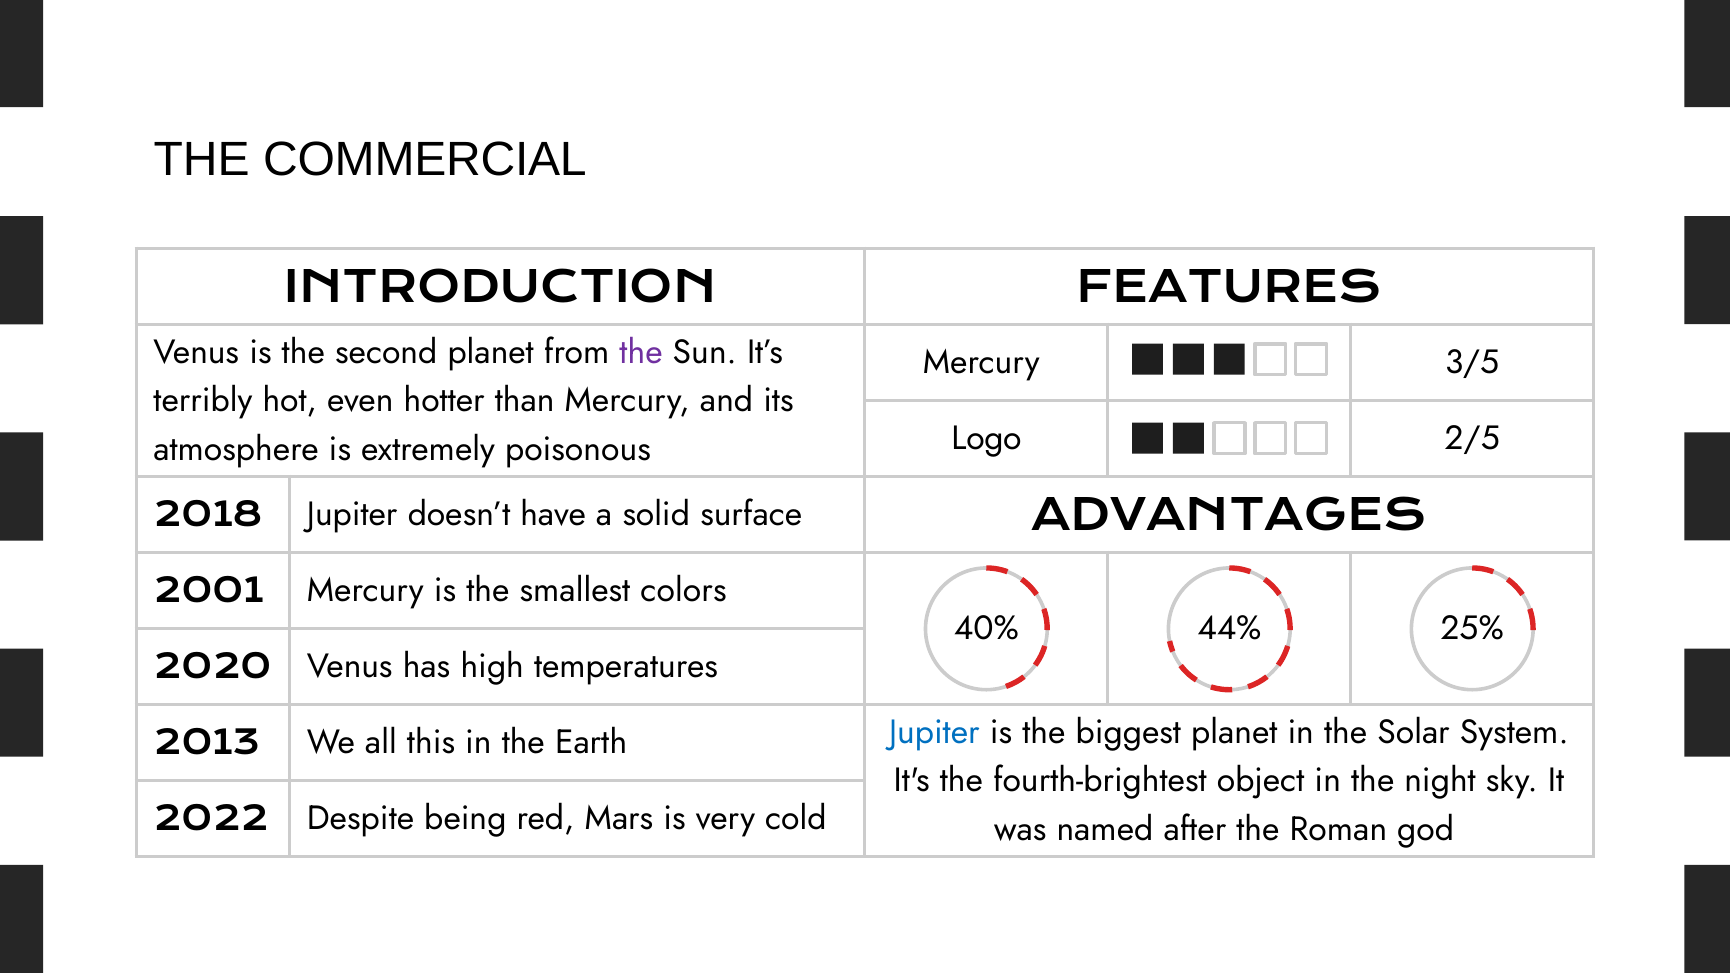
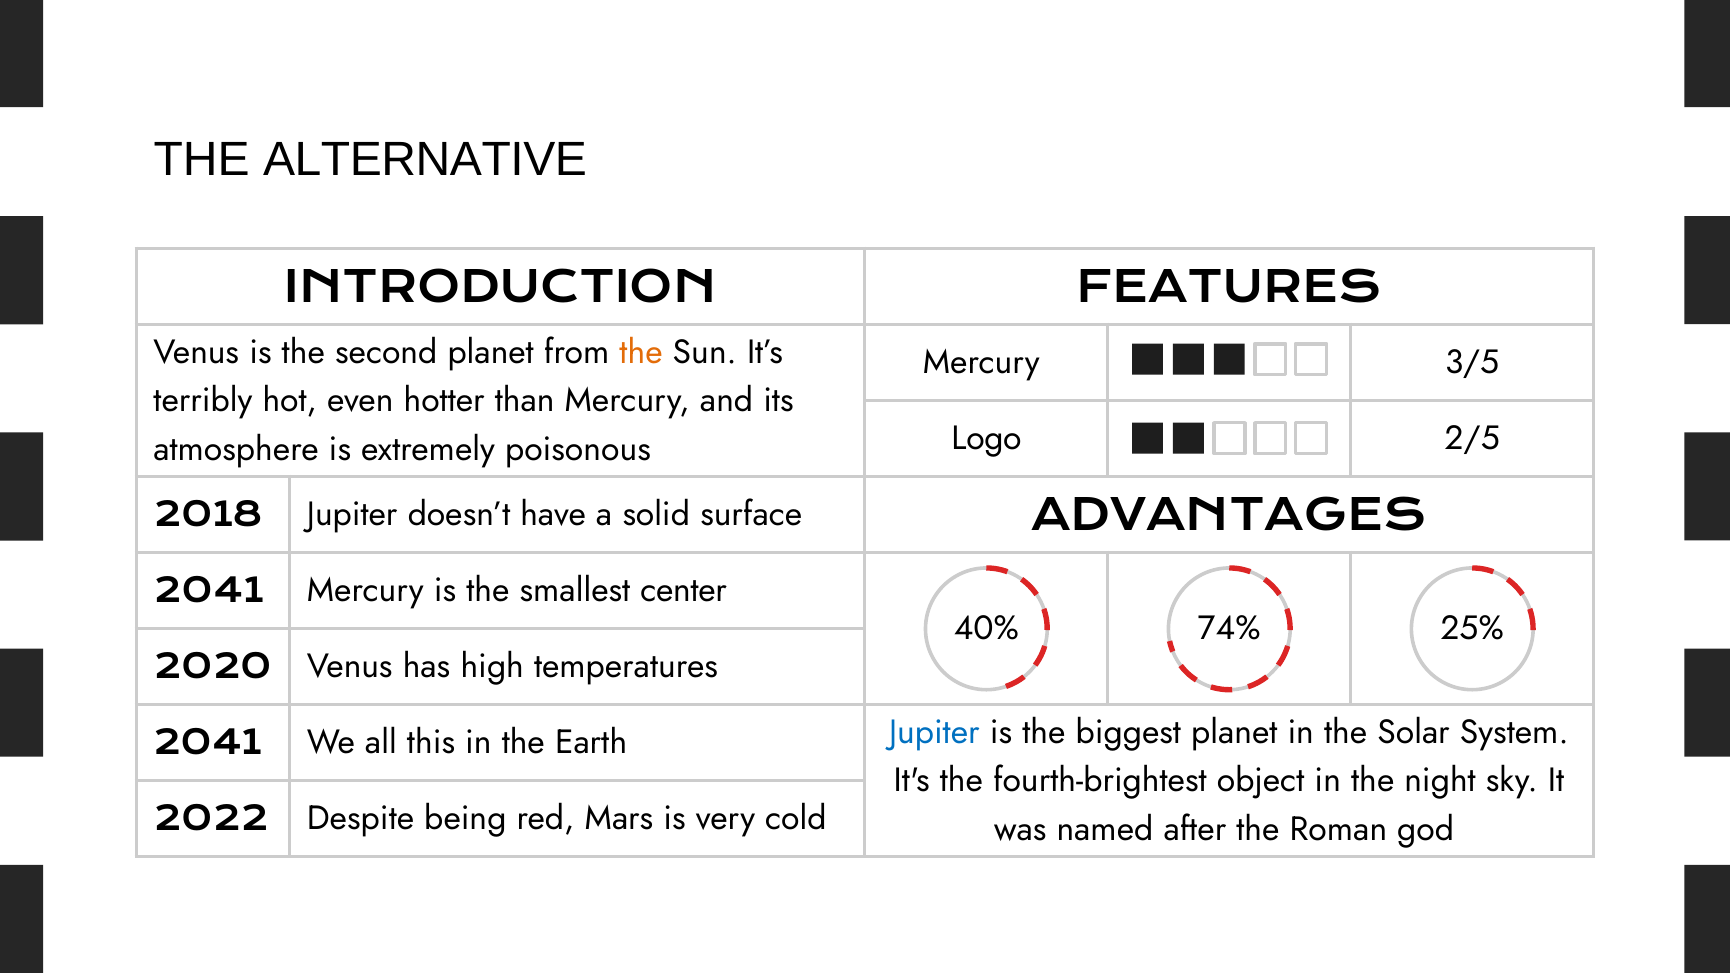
COMMERCIAL: COMMERCIAL -> ALTERNATIVE (425, 160)
the colour: purple -> orange (641, 352)
2001: 2001 -> 2041 (208, 592)
colors: colors -> center (684, 591)
44%: 44% -> 74% (1229, 629)
2013: 2013 -> 2041 (207, 744)
